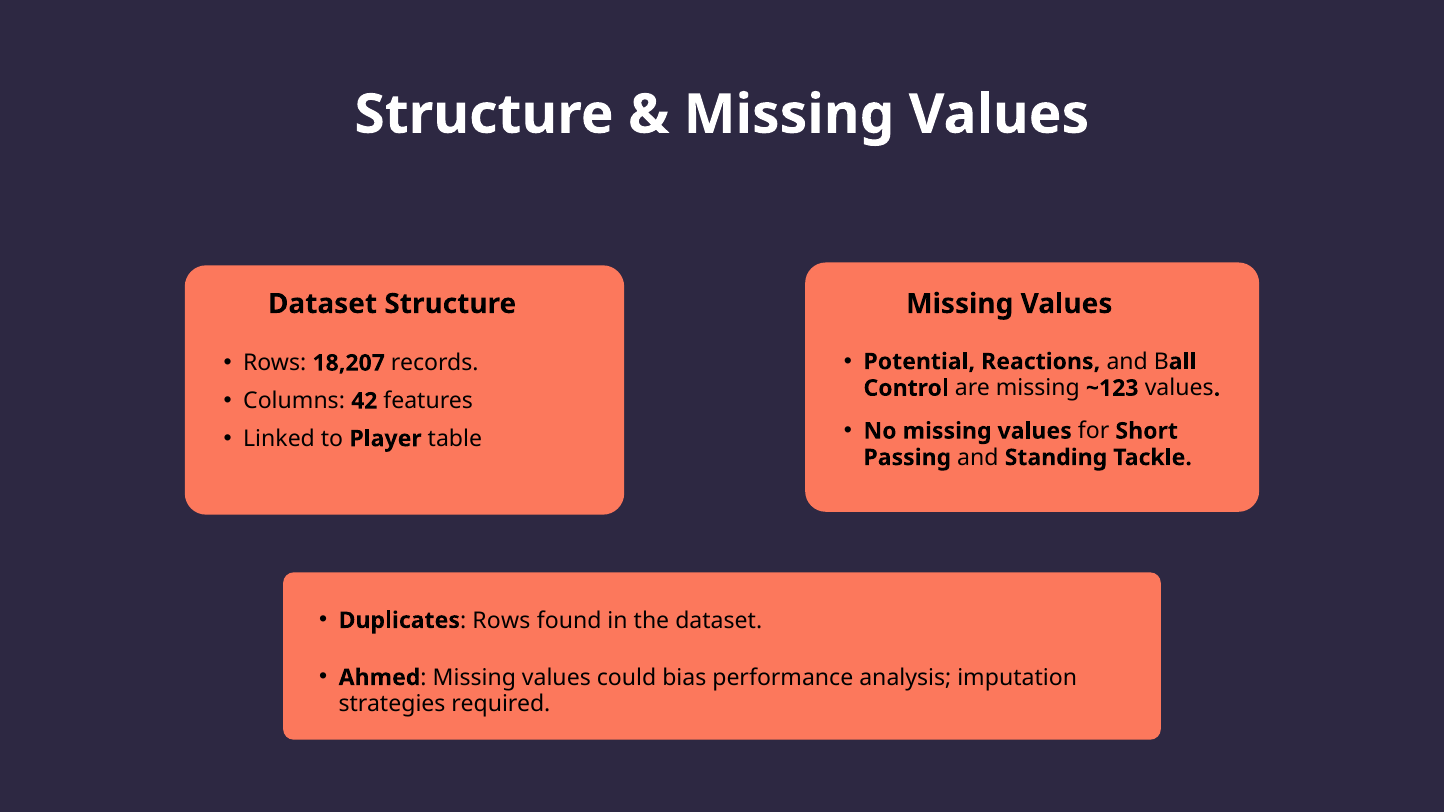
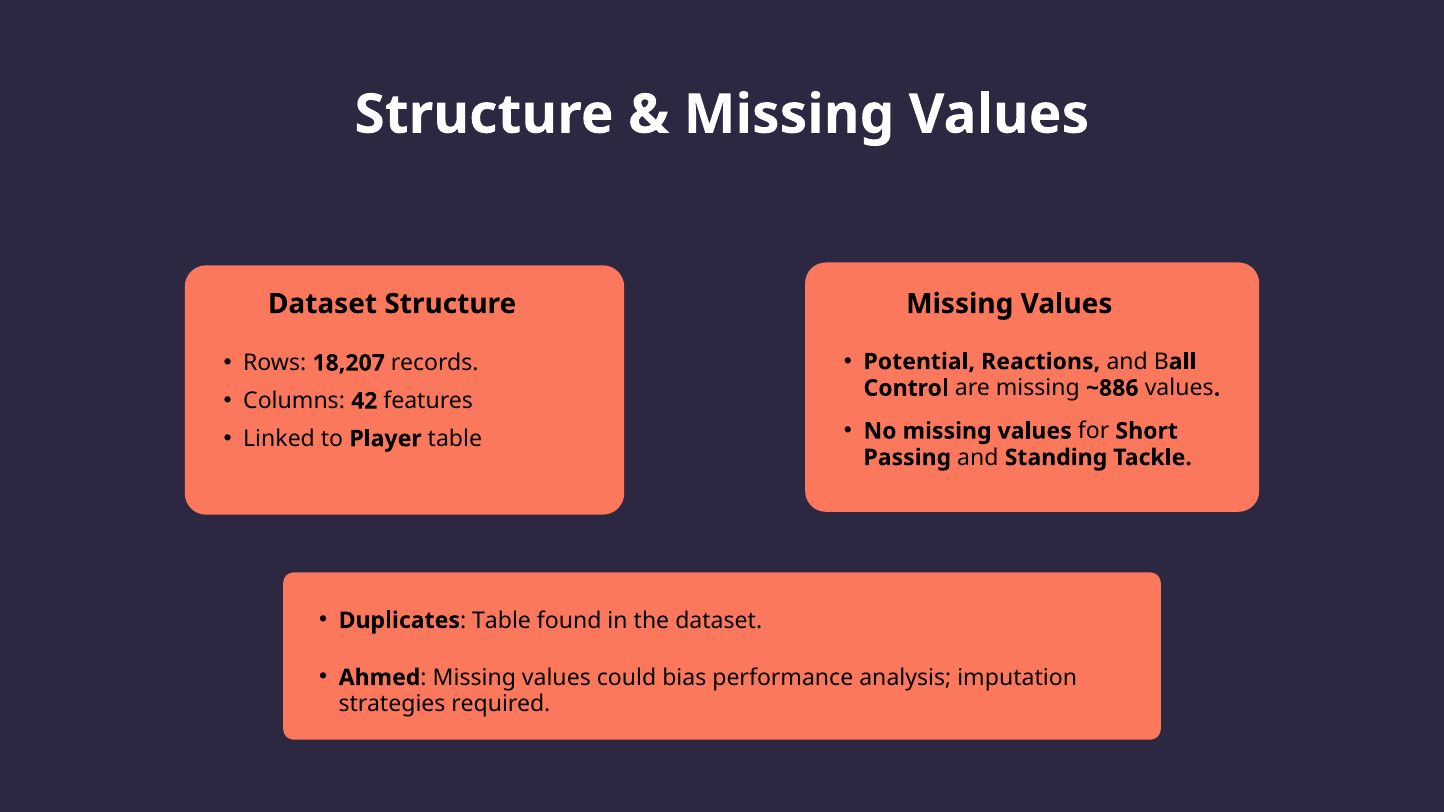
~123: ~123 -> ~886 (1112, 388)
Rows: Rows -> Table (502, 621)
